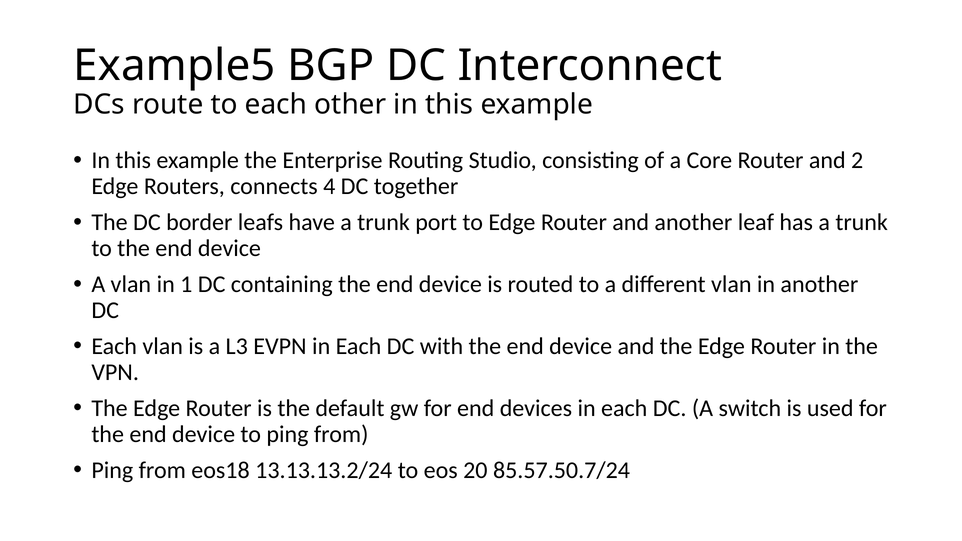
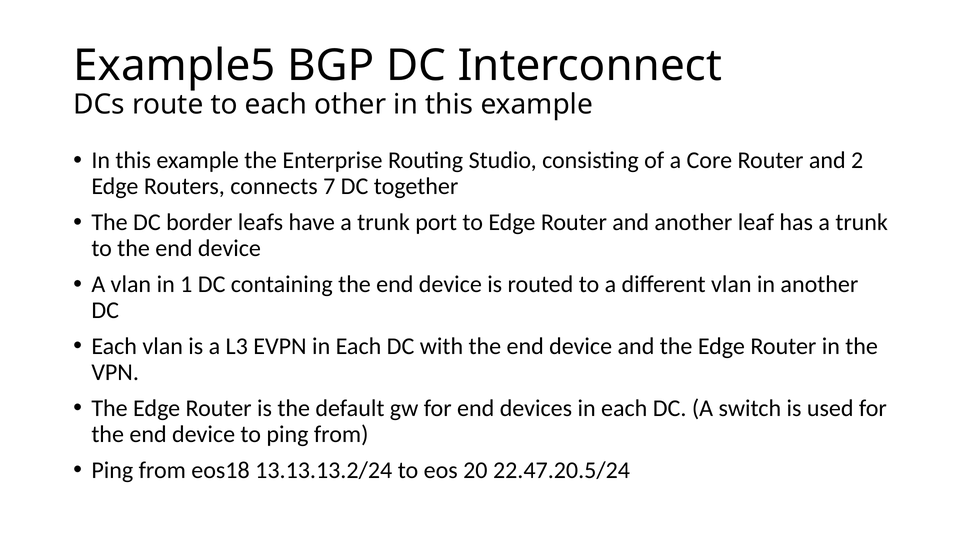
4: 4 -> 7 (329, 186)
85.57.50.7/24: 85.57.50.7/24 -> 22.47.20.5/24 (562, 470)
